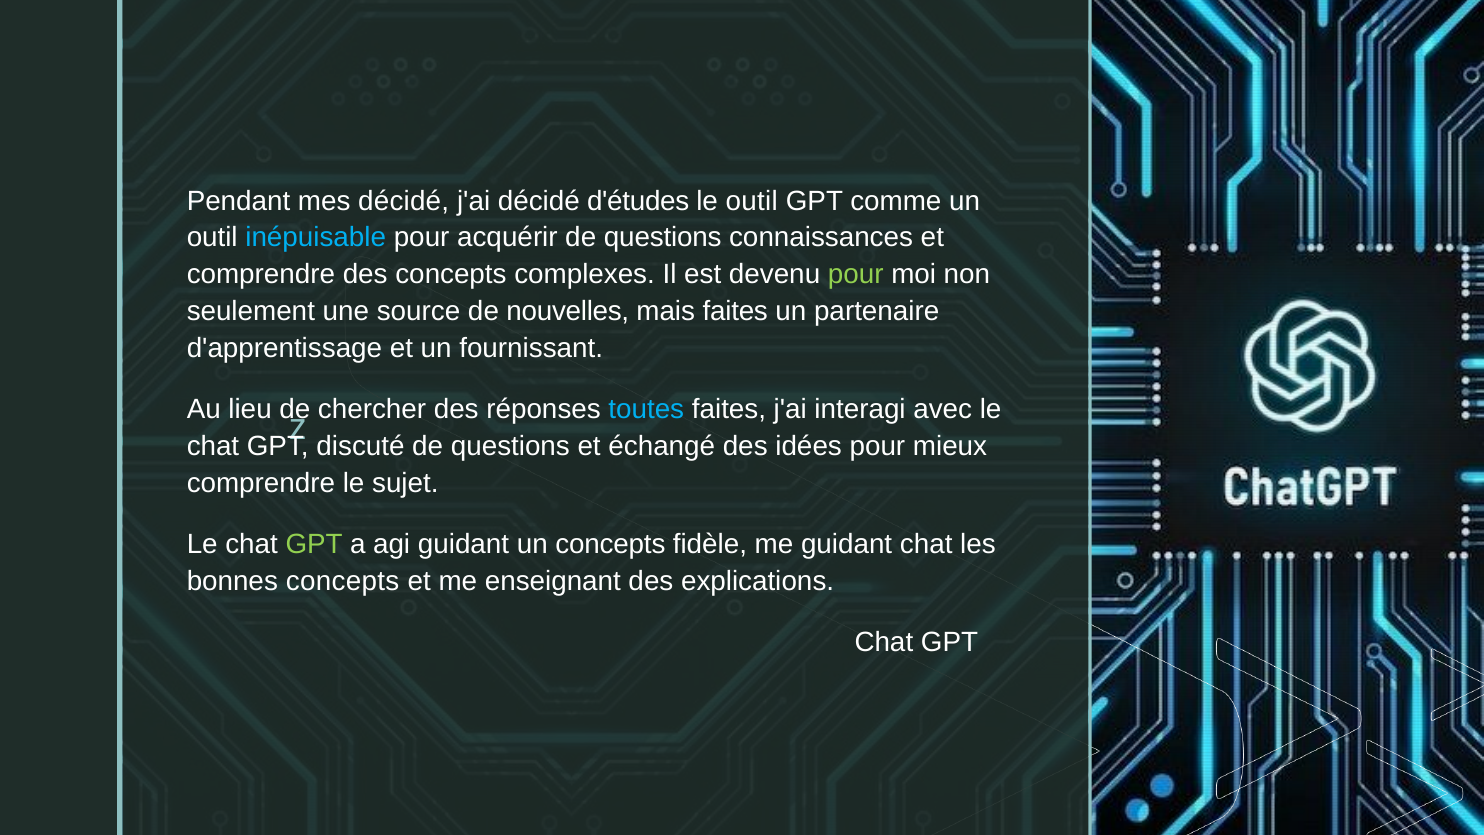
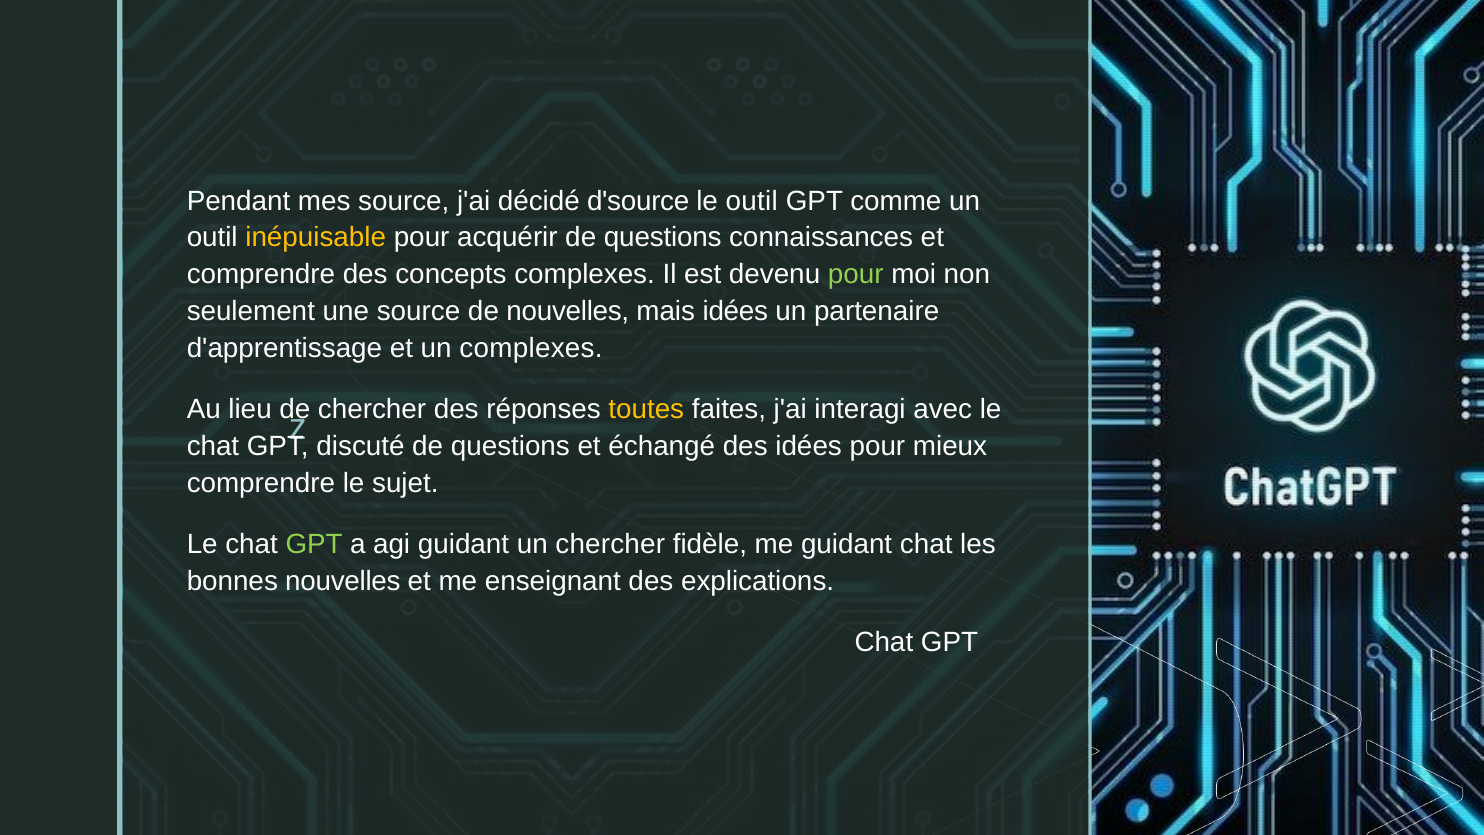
mes décidé: décidé -> source (404, 201)
d'études: d'études -> d'source (638, 201)
inépuisable colour: light blue -> yellow (316, 238)
mais faites: faites -> idées (735, 311)
un fournissant: fournissant -> complexes (531, 348)
toutes colour: light blue -> yellow (646, 409)
un concepts: concepts -> chercher (610, 544)
bonnes concepts: concepts -> nouvelles (343, 581)
